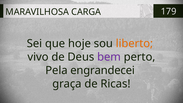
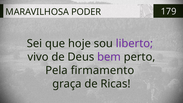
CARGA: CARGA -> PODER (86, 12)
liberto colour: orange -> purple (134, 43)
engrandecei: engrandecei -> firmamento (102, 70)
